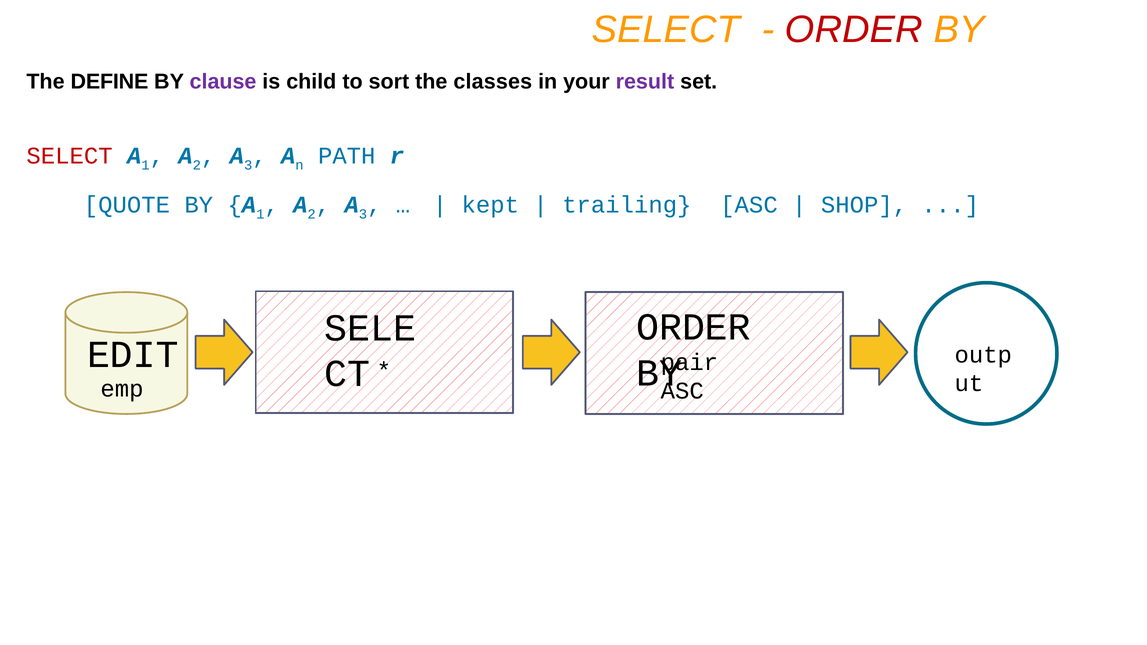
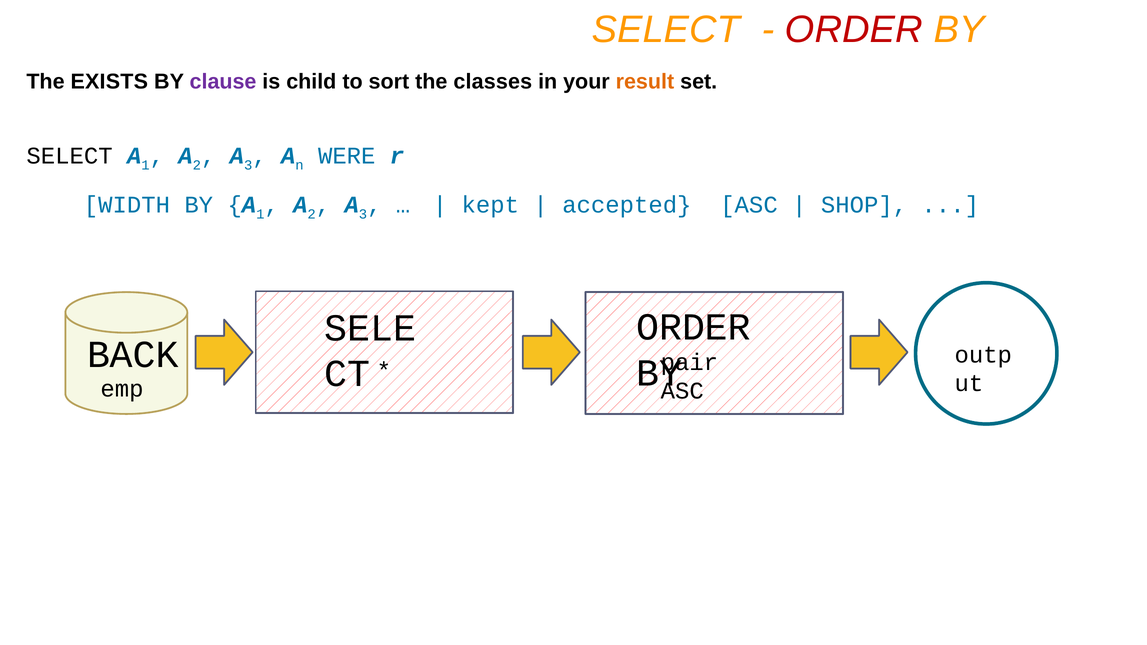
DEFINE: DEFINE -> EXISTS (109, 82)
result colour: purple -> orange (645, 82)
SELECT colour: red -> black (70, 156)
PATH: PATH -> WERE (347, 156)
QUOTE: QUOTE -> WIDTH (127, 205)
trailing: trailing -> accepted (627, 205)
EDIT: EDIT -> BACK (133, 355)
